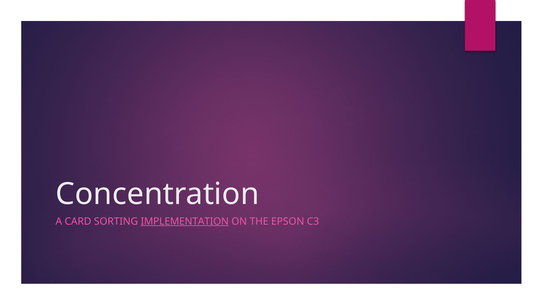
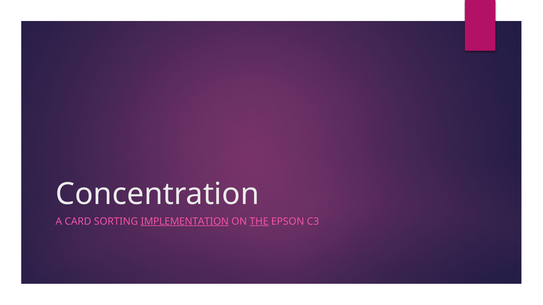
THE underline: none -> present (259, 222)
